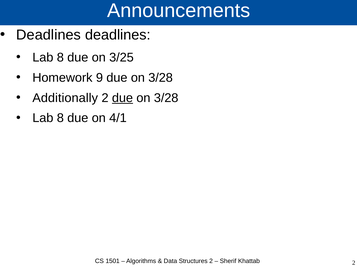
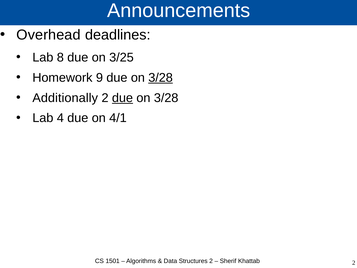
Deadlines: Deadlines -> Overhead (49, 35)
3/28 underline: none -> present (161, 78)
8: 8 -> 4 (60, 118)
